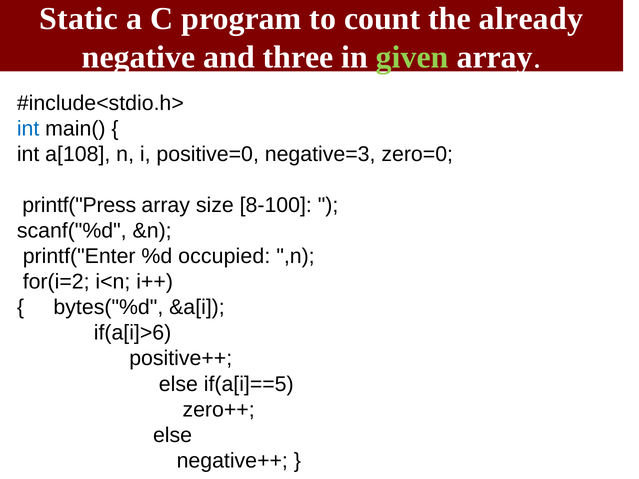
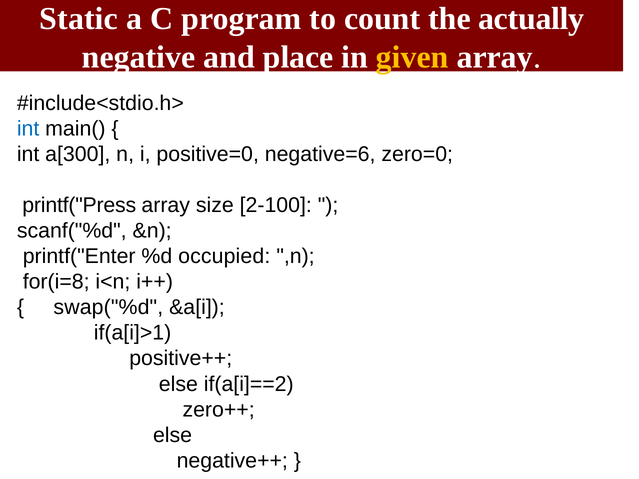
already: already -> actually (531, 19)
three: three -> place (298, 57)
given colour: light green -> yellow (412, 57)
a[108: a[108 -> a[300 (78, 154)
negative=3: negative=3 -> negative=6 (320, 154)
8-100: 8-100 -> 2-100 (276, 205)
for(i=2: for(i=2 -> for(i=8 (56, 282)
bytes("%d: bytes("%d -> swap("%d (108, 308)
if(a[i]>6: if(a[i]>6 -> if(a[i]>1 (133, 333)
if(a[i]==5: if(a[i]==5 -> if(a[i]==2 (249, 384)
